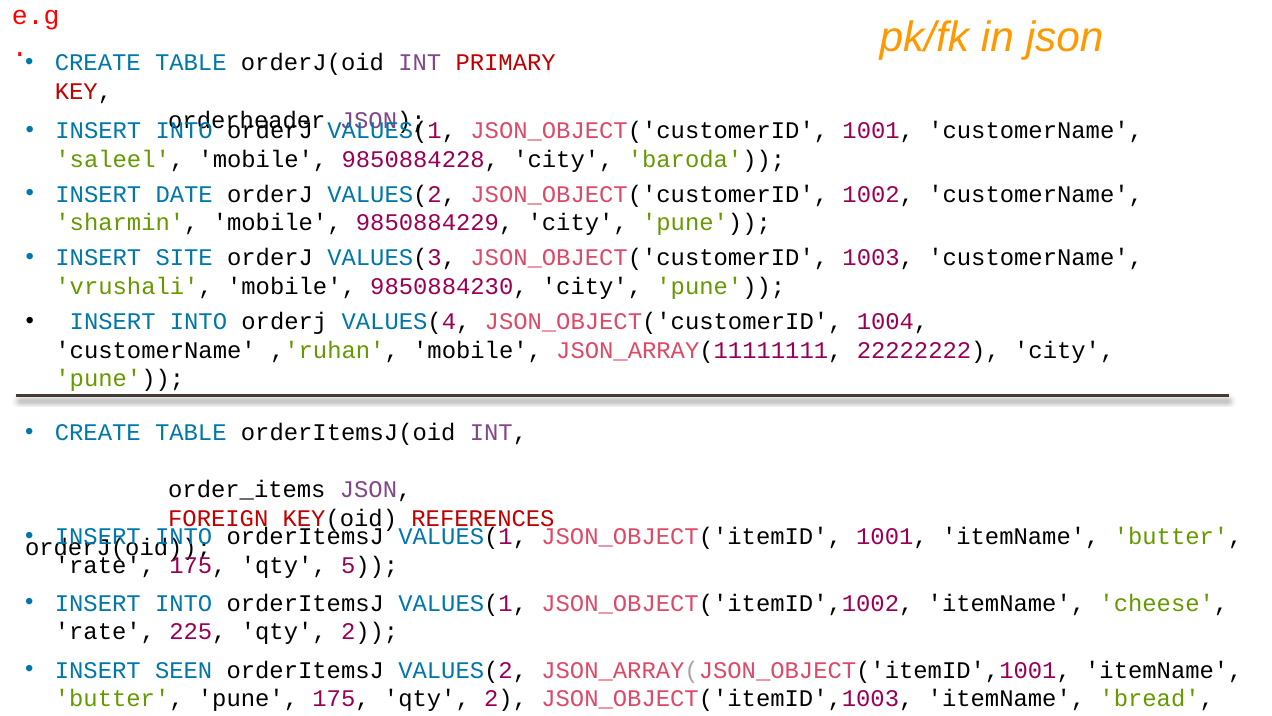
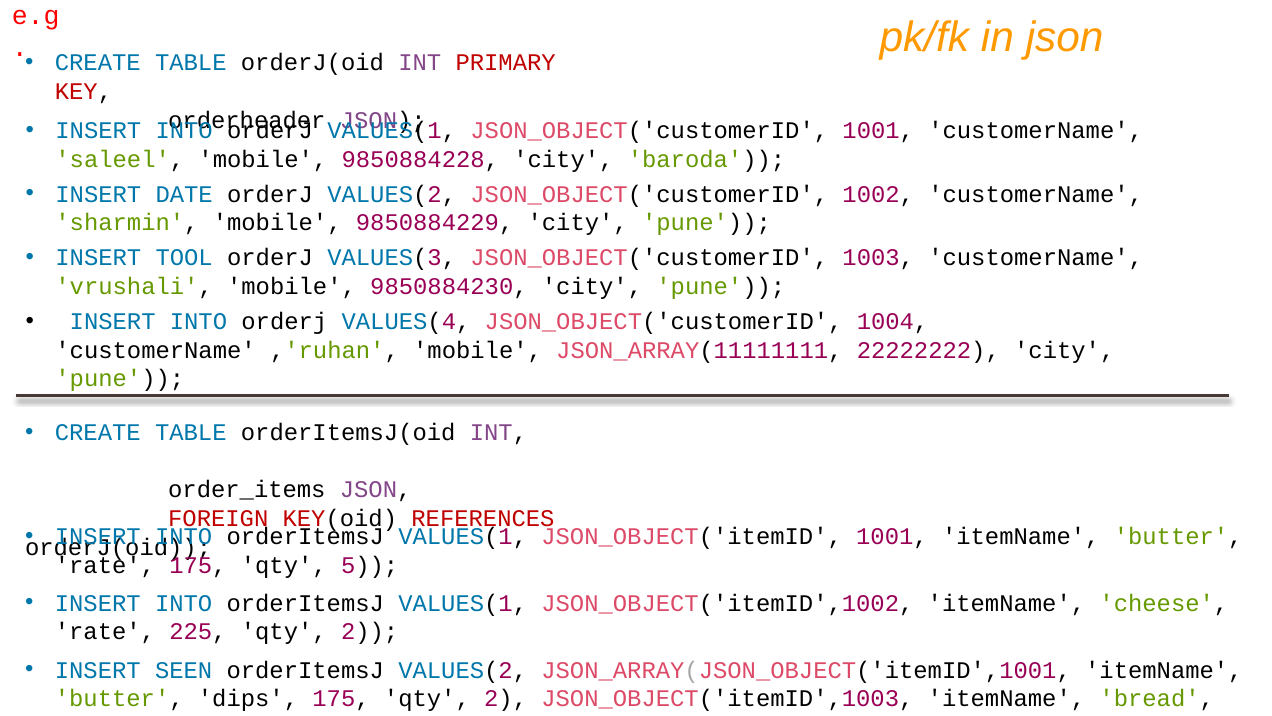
SITE: SITE -> TOOL (184, 258)
butter pune: pune -> dips (248, 698)
